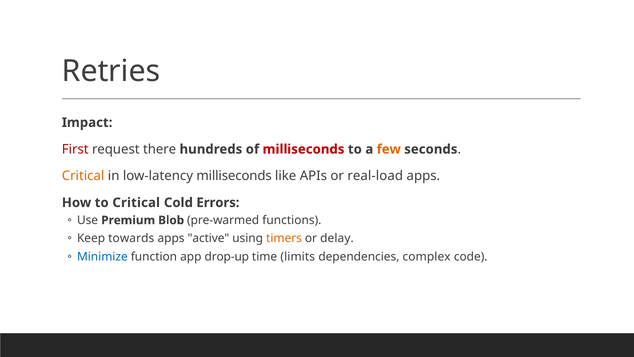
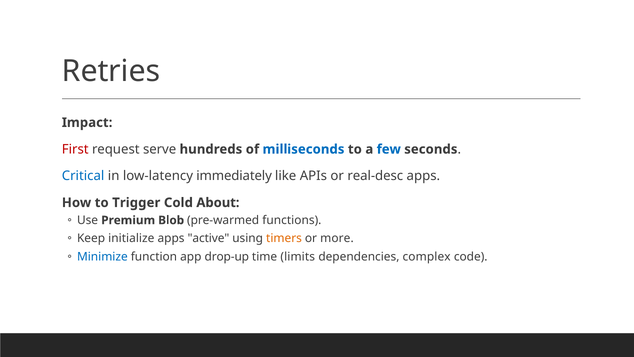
there: there -> serve (160, 149)
milliseconds colour: red -> blue (303, 149)
few colour: orange -> blue (389, 149)
Critical colour: orange -> blue (83, 176)
low-latency milliseconds: milliseconds -> immediately (234, 176)
real-load: real-load -> real-desc (375, 176)
to Critical: Critical -> Trigger (136, 202)
Errors: Errors -> About (218, 202)
towards: towards -> initialize (131, 238)
delay: delay -> more (337, 238)
